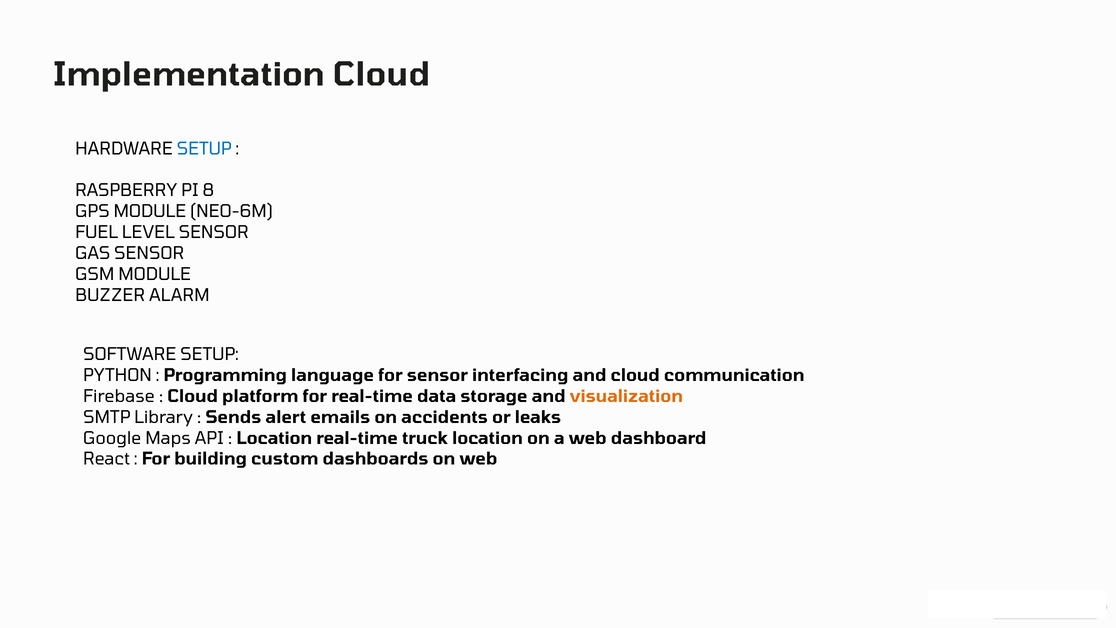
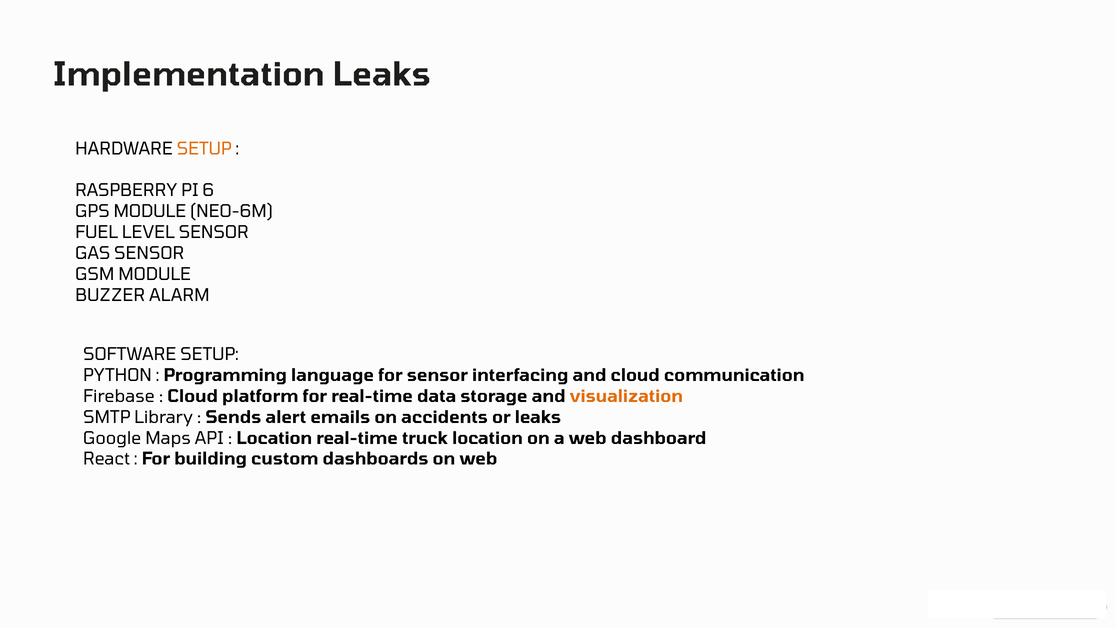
Implementation Cloud: Cloud -> Leaks (382, 75)
SETUP colour: blue -> orange (204, 149)
8: 8 -> 6 (208, 191)
